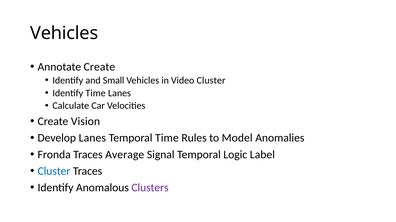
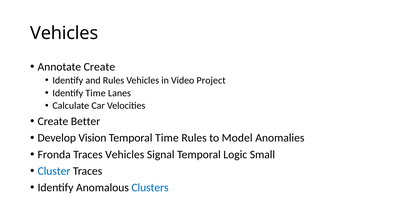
and Small: Small -> Rules (114, 81)
Video Cluster: Cluster -> Project (211, 81)
Vision: Vision -> Better (86, 122)
Develop Lanes: Lanes -> Vision (92, 138)
Traces Average: Average -> Vehicles (125, 155)
Label: Label -> Small (262, 155)
Clusters colour: purple -> blue (150, 188)
